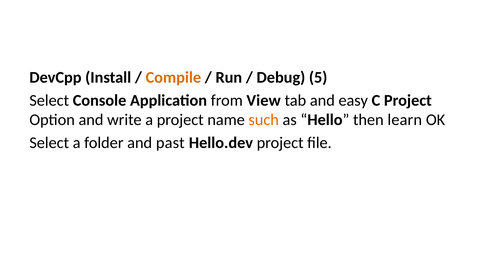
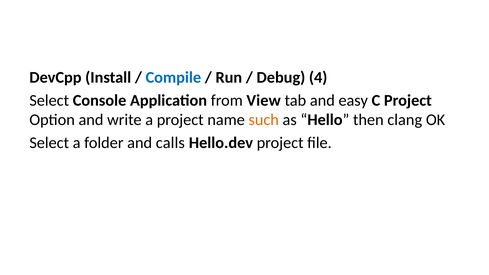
Compile colour: orange -> blue (173, 78)
5: 5 -> 4 (318, 78)
learn: learn -> clang (405, 120)
past: past -> calls (170, 143)
